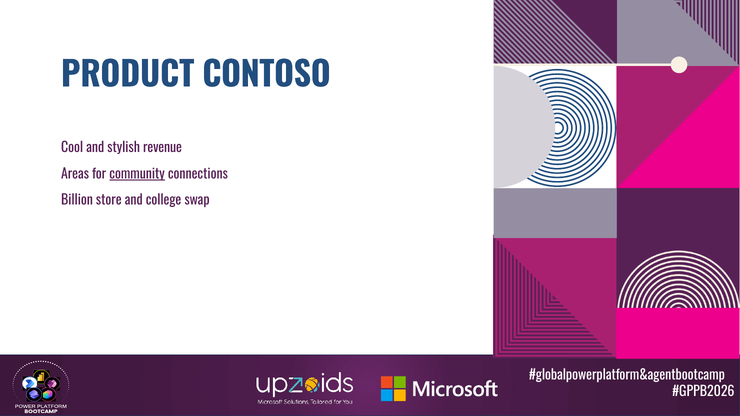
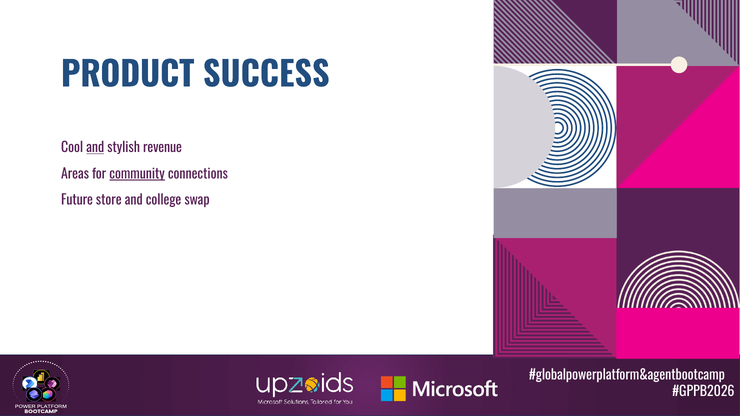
CONTOSO: CONTOSO -> SUCCESS (266, 75)
and underline: none -> present (95, 148)
Billion: Billion -> Future (77, 200)
